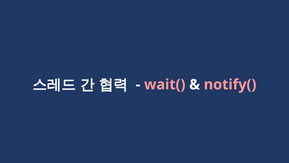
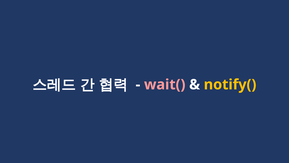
notify( colour: pink -> yellow (230, 84)
